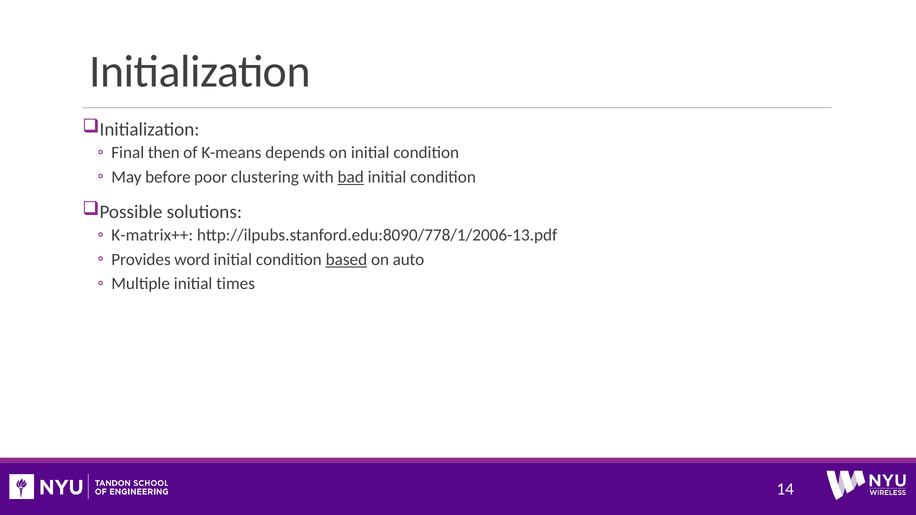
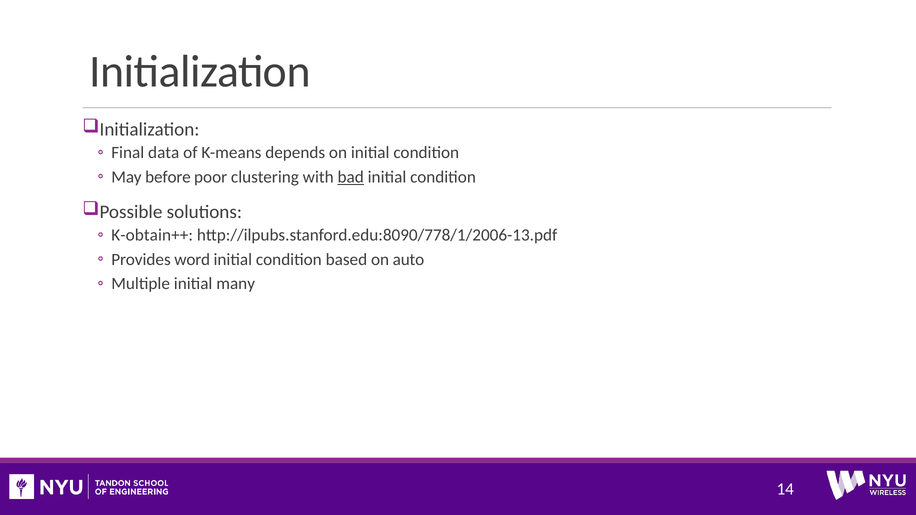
then: then -> data (164, 153)
K-matrix++: K-matrix++ -> K-obtain++ (152, 235)
based underline: present -> none (346, 260)
times: times -> many (236, 284)
